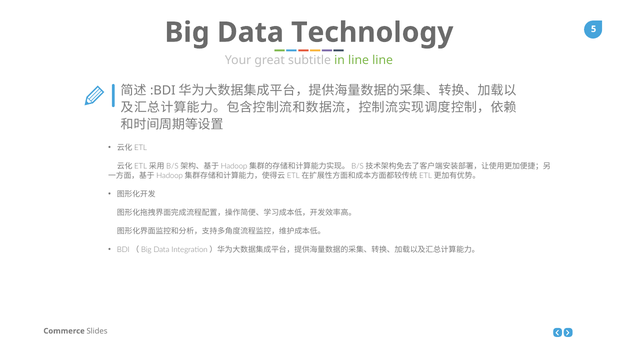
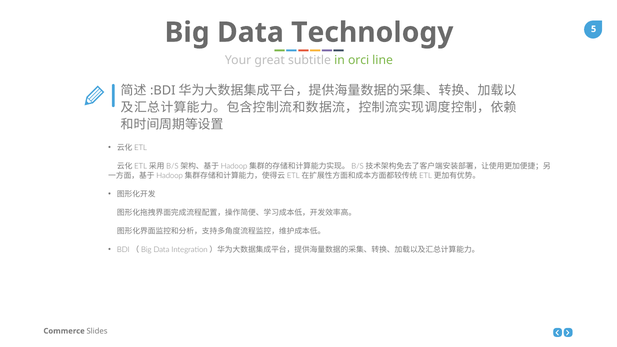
in line: line -> orci (359, 60)
